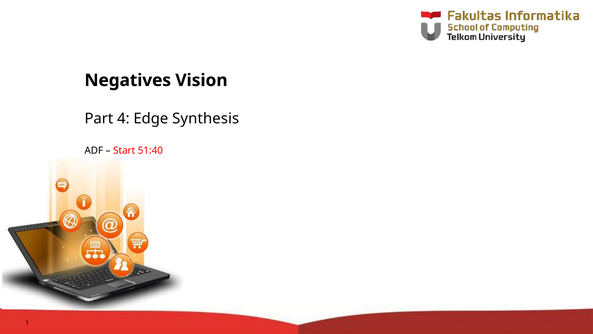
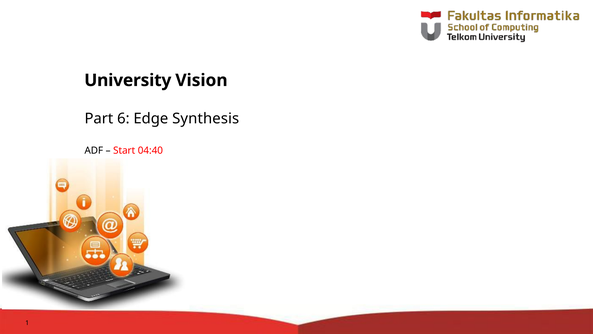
Negatives: Negatives -> University (128, 80)
4: 4 -> 6 (123, 118)
51:40: 51:40 -> 04:40 (150, 150)
